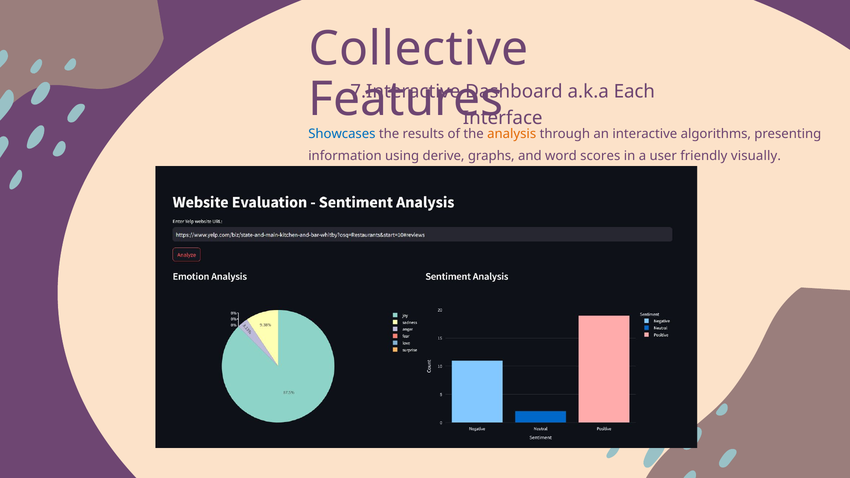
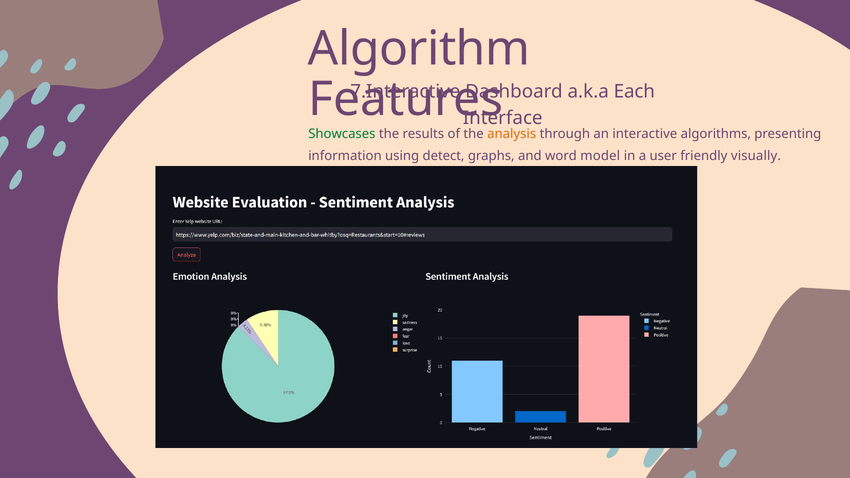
Collective: Collective -> Algorithm (419, 49)
Showcases colour: blue -> green (342, 134)
derive: derive -> detect (444, 156)
scores: scores -> model (600, 156)
